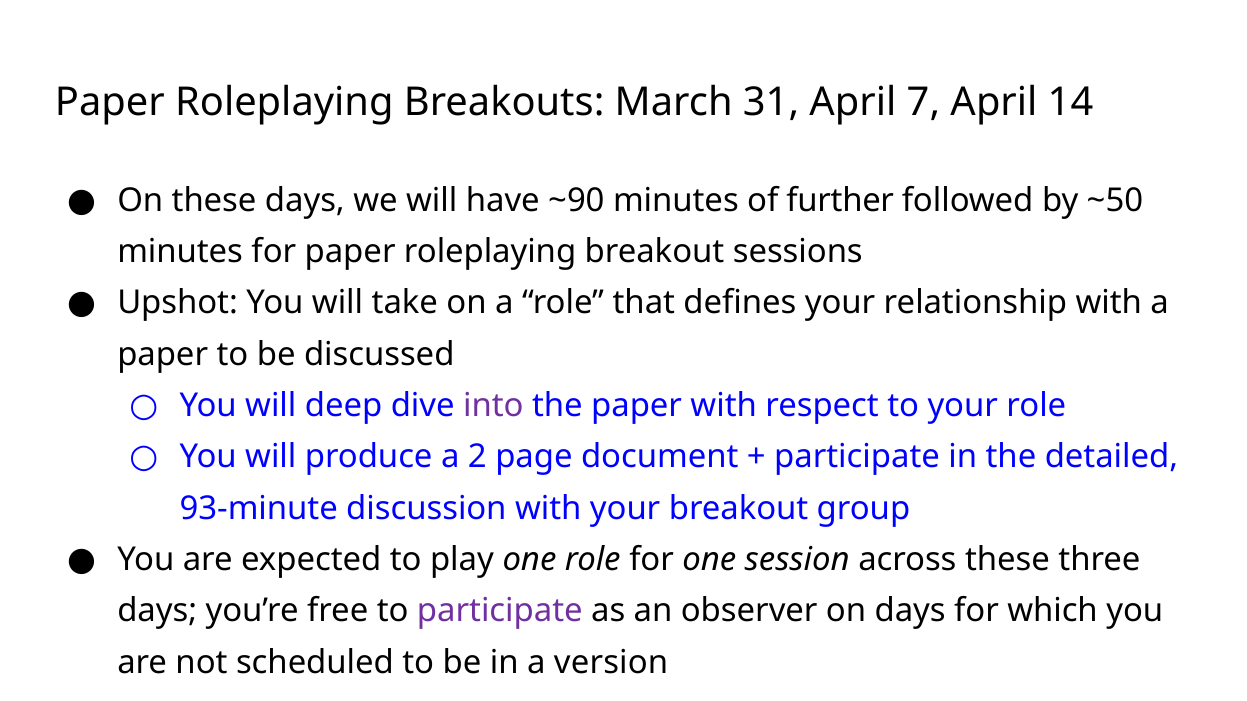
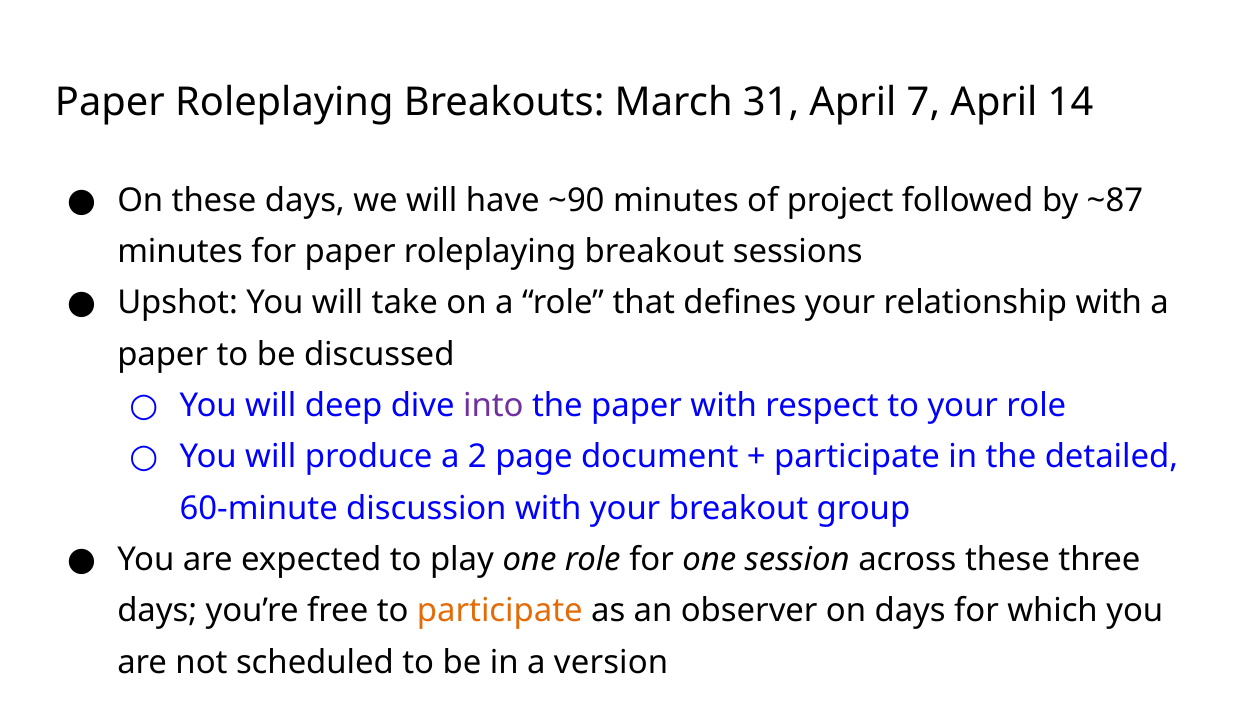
further: further -> project (840, 201)
~50: ~50 -> ~87 (1115, 201)
93-minute: 93-minute -> 60-minute (259, 509)
participate colour: purple -> orange (500, 611)
